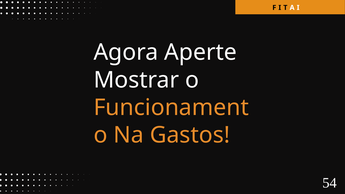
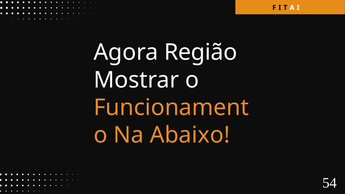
Aperte: Aperte -> Região (201, 52)
Gastos: Gastos -> Abaixo (190, 135)
